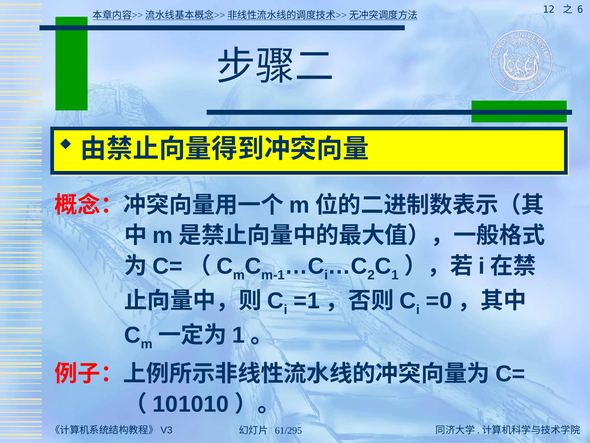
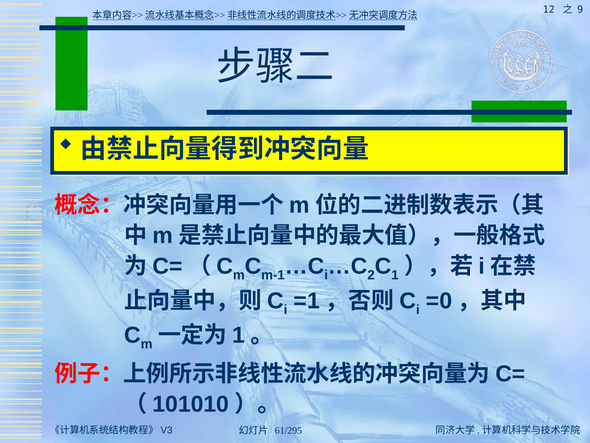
6: 6 -> 9 (580, 10)
